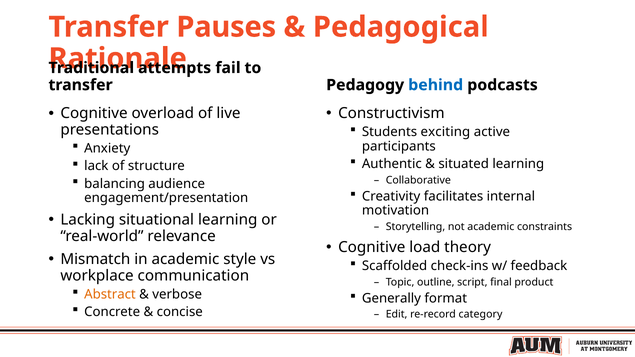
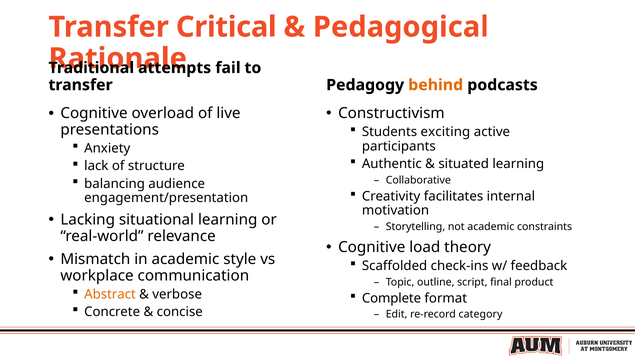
Pauses: Pauses -> Critical (226, 27)
behind colour: blue -> orange (436, 85)
Generally: Generally -> Complete (392, 298)
